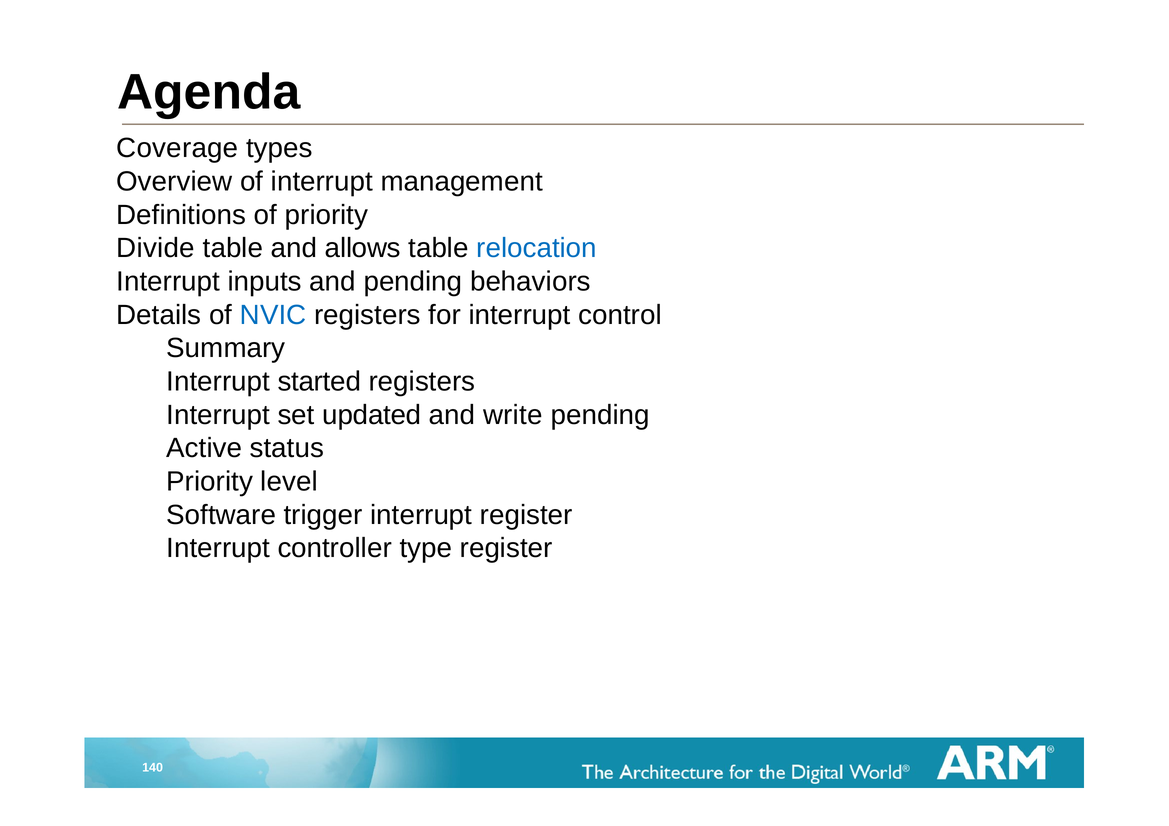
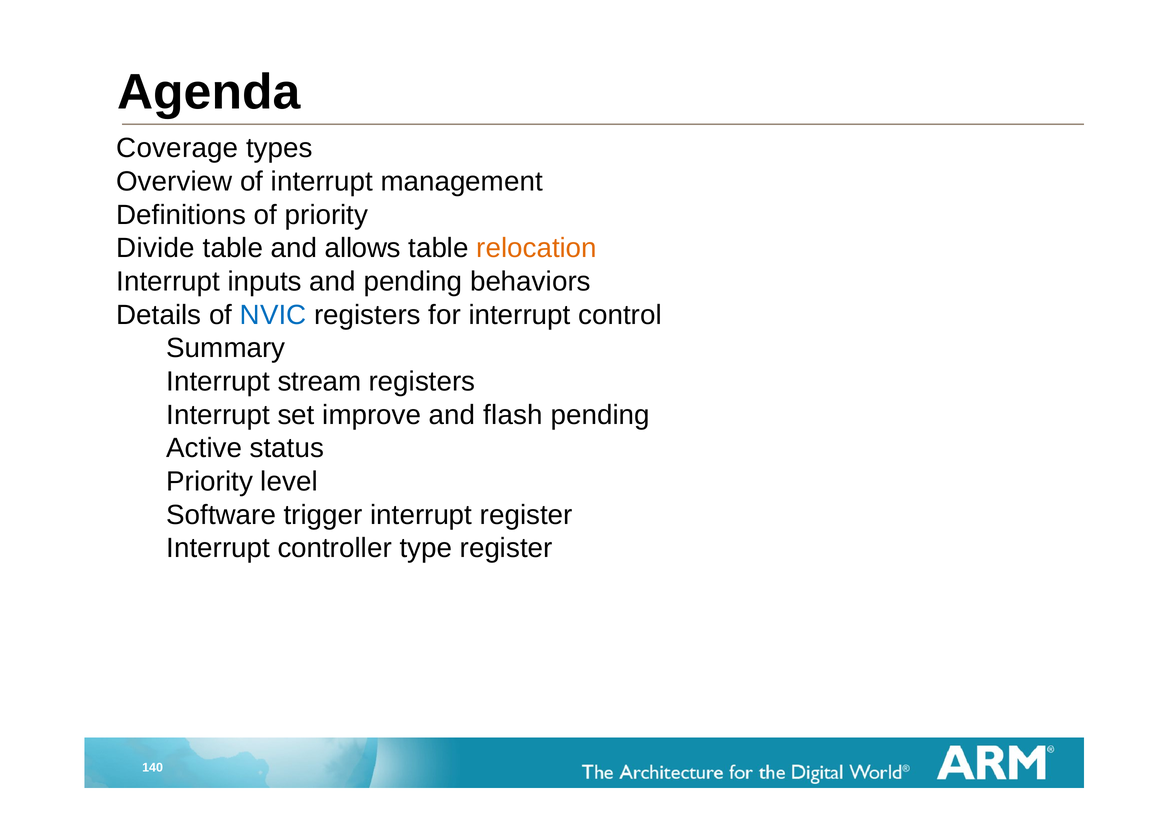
relocation colour: blue -> orange (537, 248)
started: started -> stream (319, 382)
updated: updated -> improve (372, 415)
write: write -> flash (513, 415)
